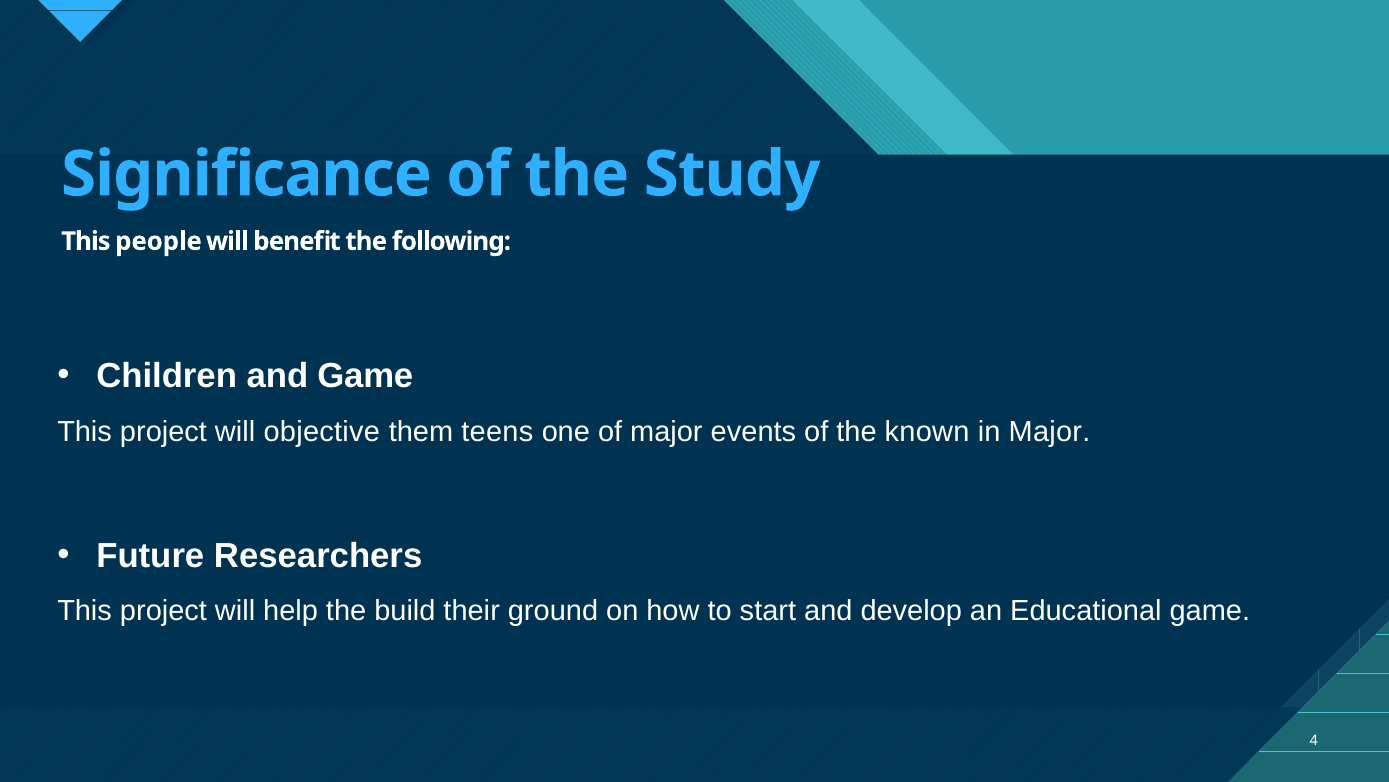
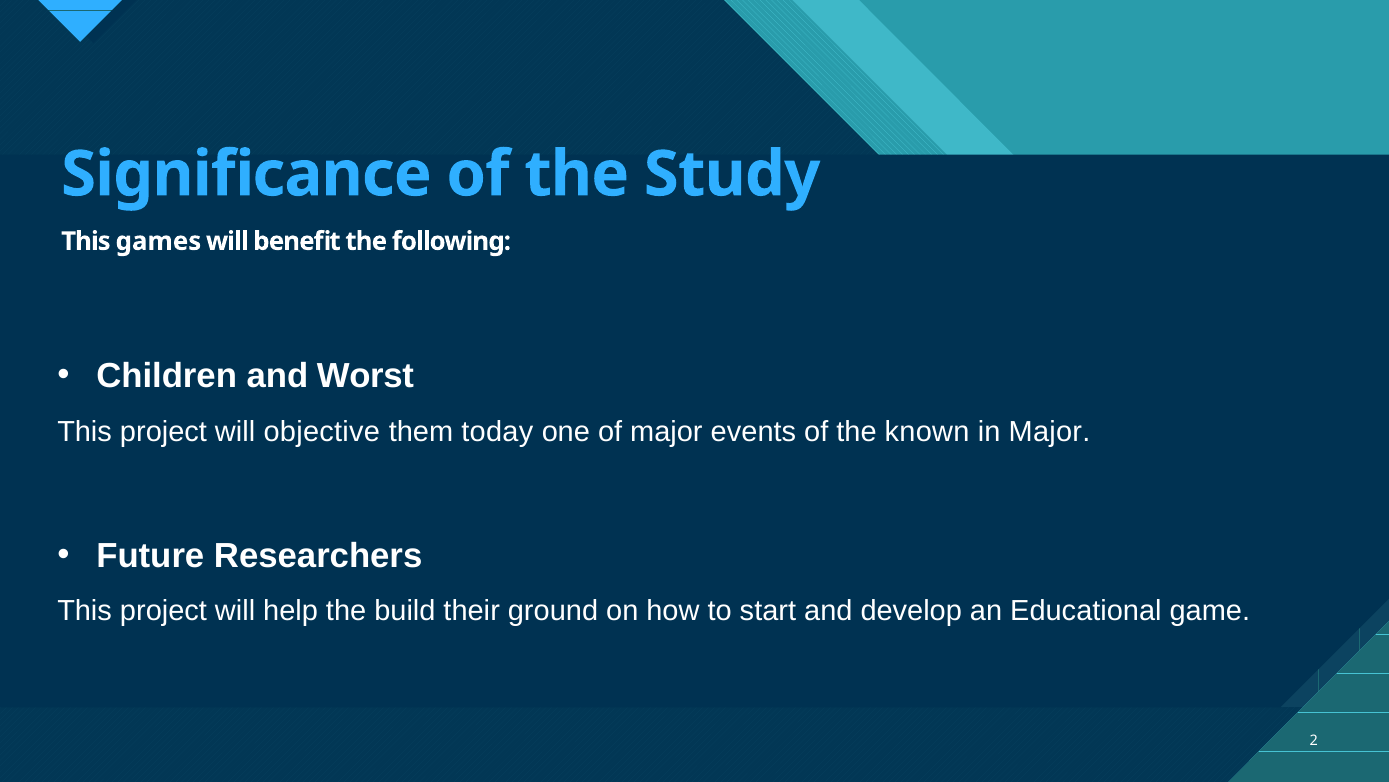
people: people -> games (158, 241)
and Game: Game -> Worst (365, 376)
teens: teens -> today (497, 431)
4: 4 -> 2 (1314, 740)
